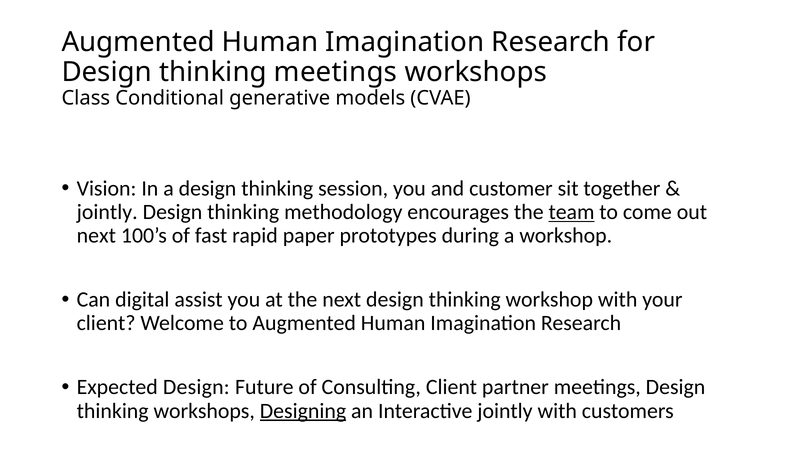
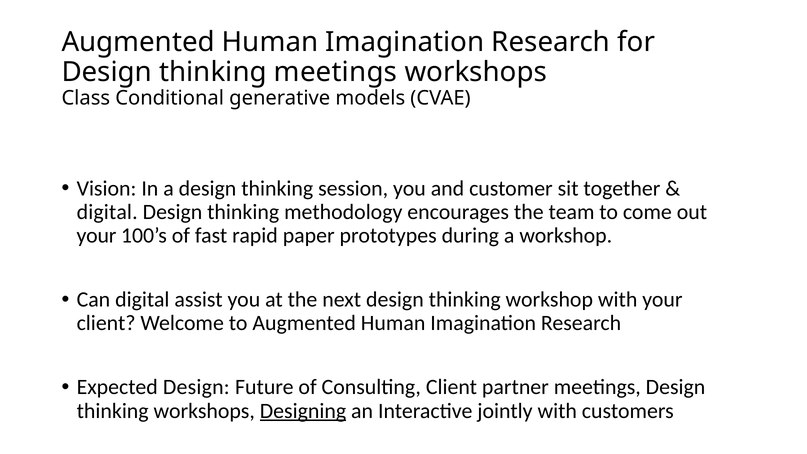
jointly: jointly -> digital (107, 212)
team underline: present -> none (571, 212)
next: next -> your (96, 236)
